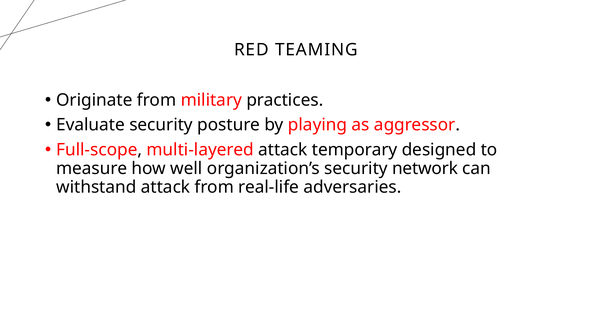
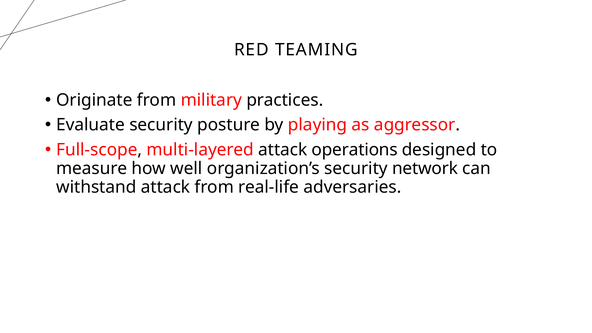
temporary: temporary -> operations (355, 150)
